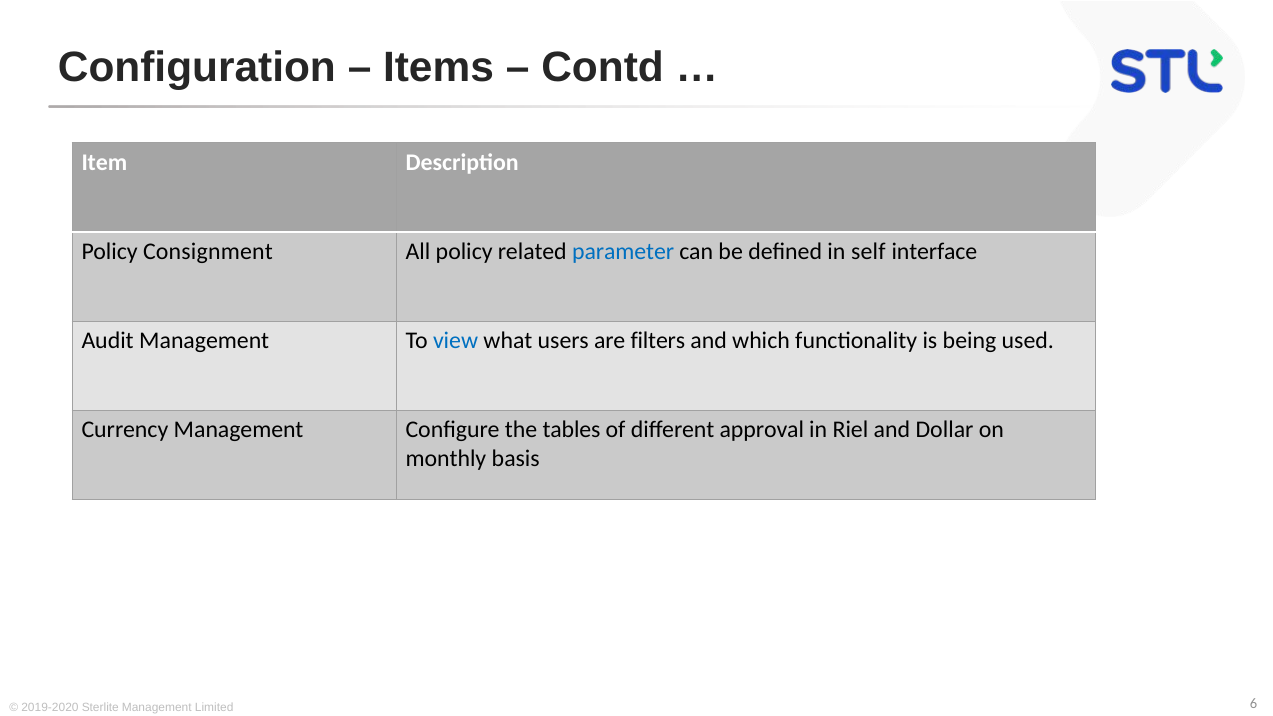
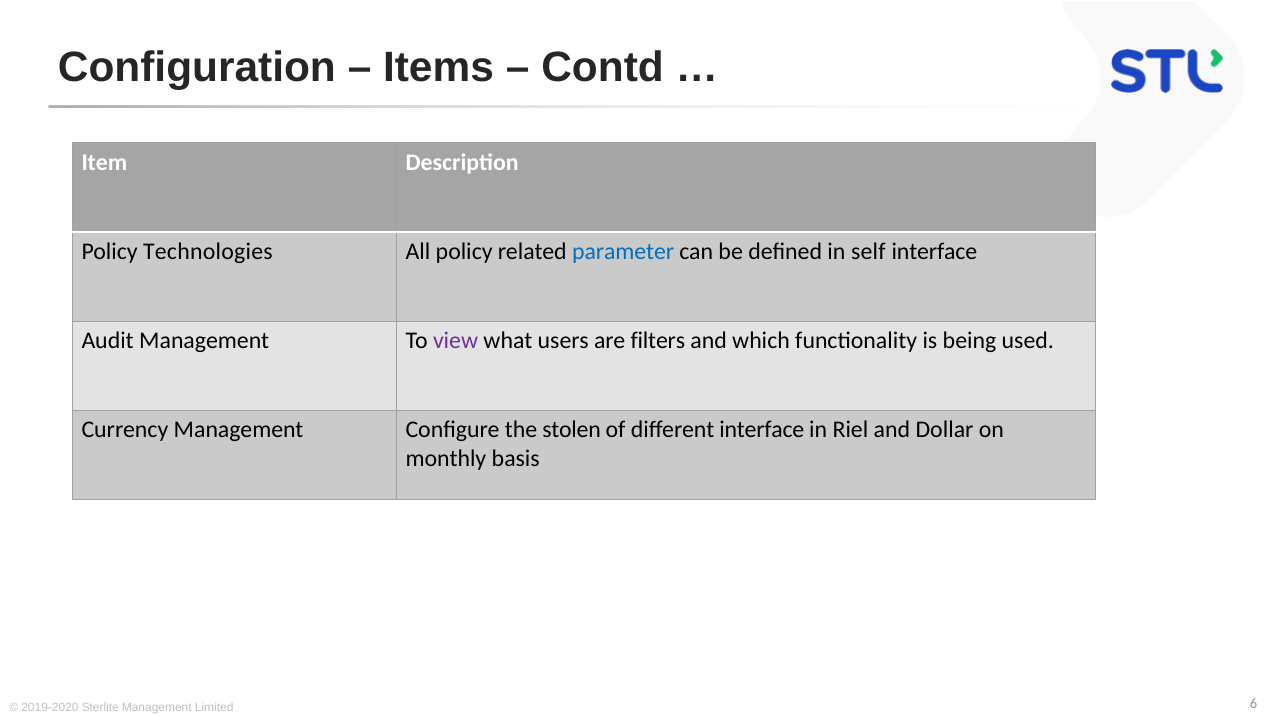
Consignment: Consignment -> Technologies (208, 252)
view colour: blue -> purple (456, 341)
tables: tables -> stolen (572, 430)
different approval: approval -> interface (762, 430)
